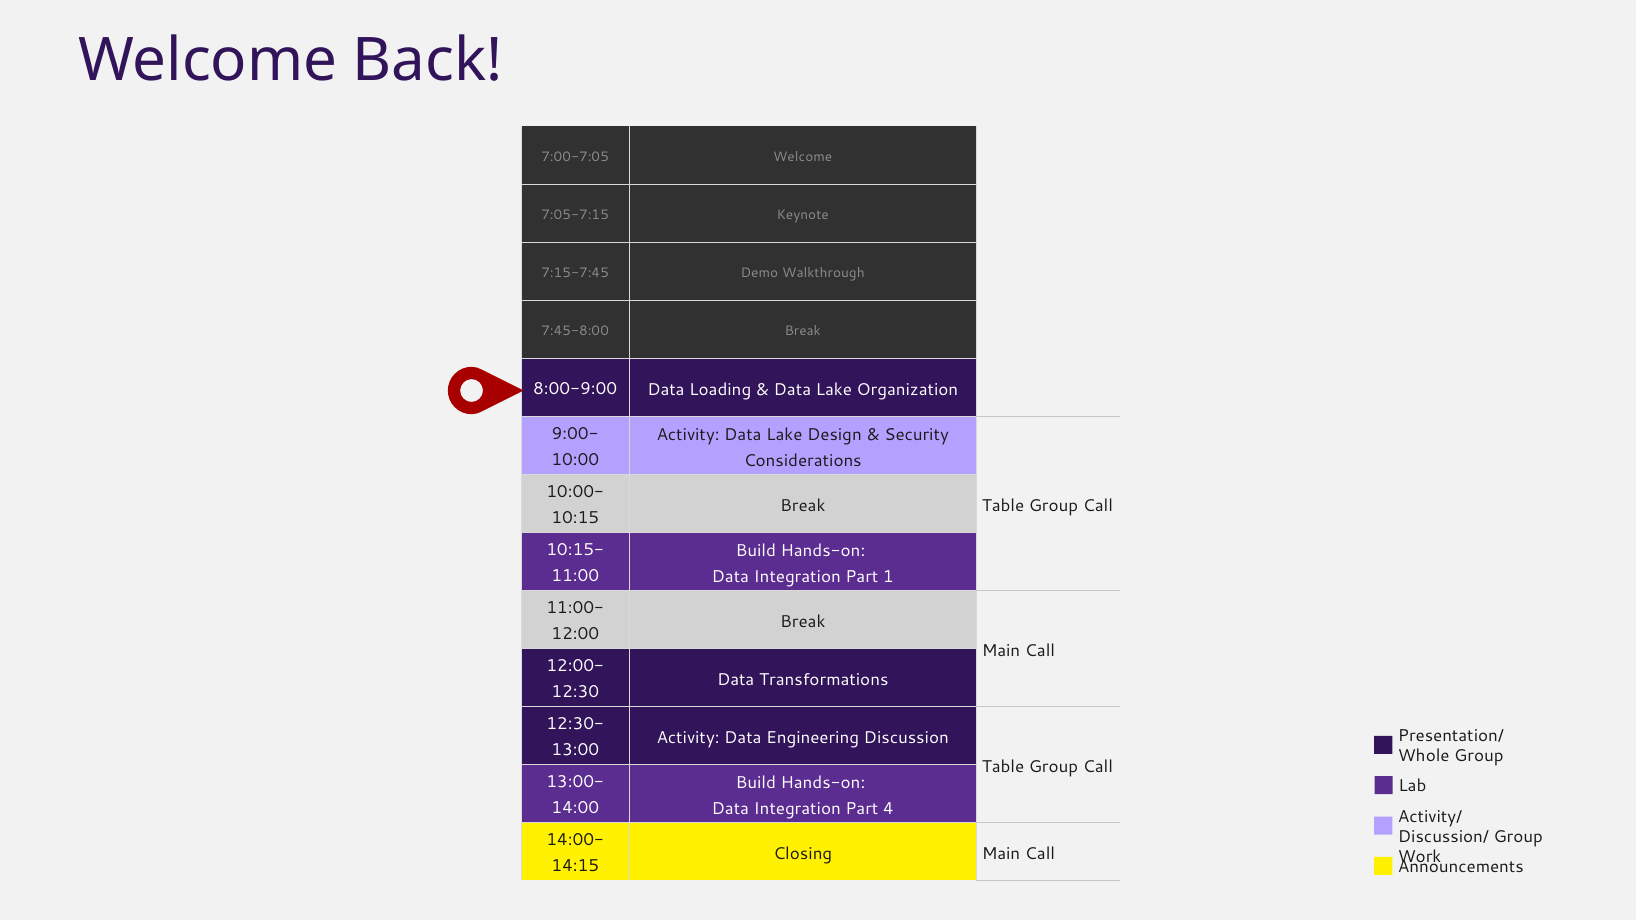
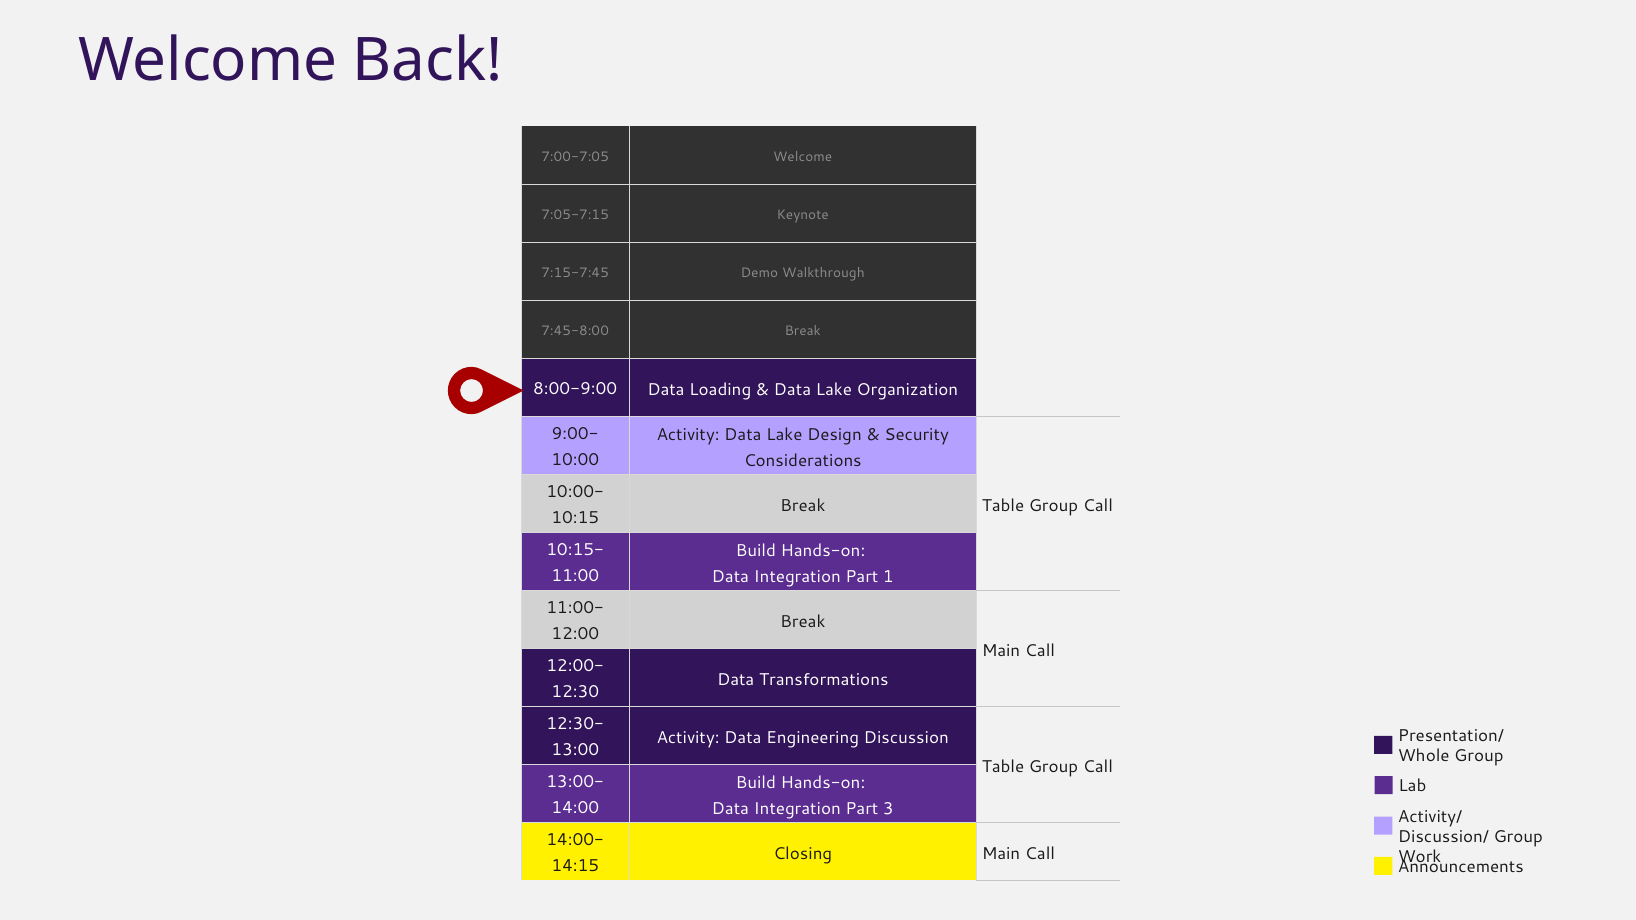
4: 4 -> 3 (888, 809)
